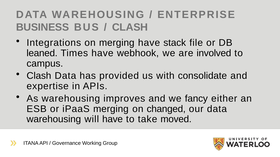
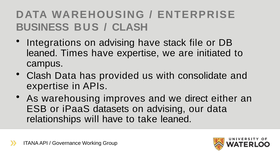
Integrations on merging: merging -> advising (117, 43)
have webhook: webhook -> expertise (138, 53)
involved: involved -> initiated (214, 53)
fancy: fancy -> direct (196, 99)
iPaaS merging: merging -> datasets (111, 109)
changed: changed -> advising (166, 109)
warehousing: warehousing -> relationships (54, 120)
take moved: moved -> leaned (176, 120)
